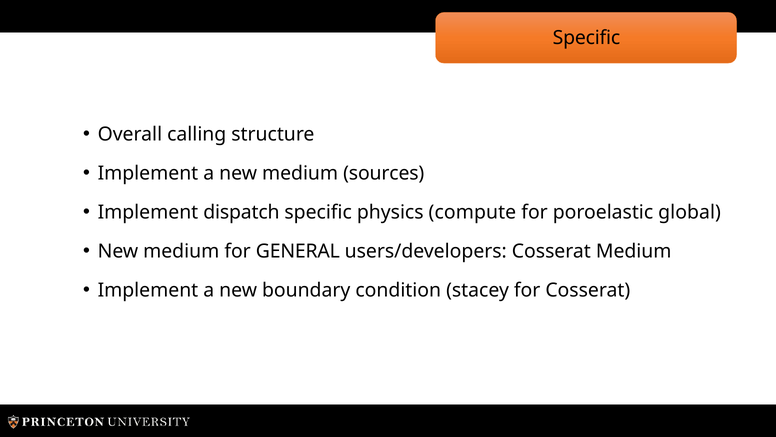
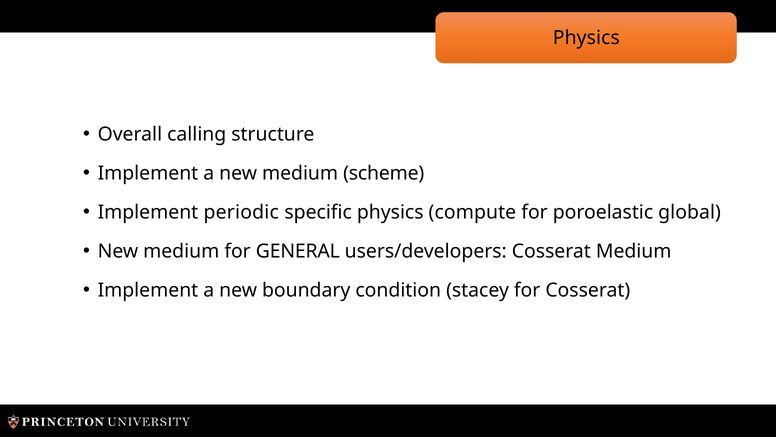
Specific: Specific -> Physics (586, 38)
sources: sources -> scheme (384, 173)
dispatch: dispatch -> periodic (241, 212)
